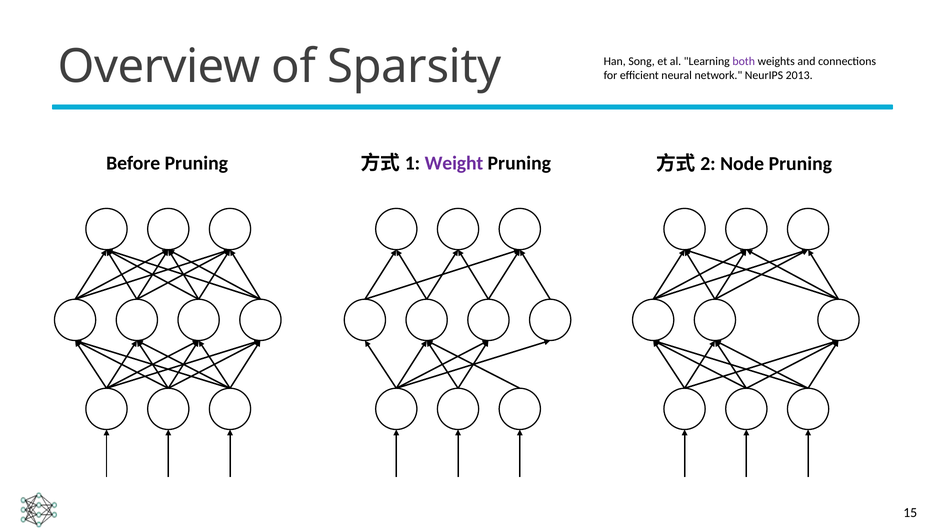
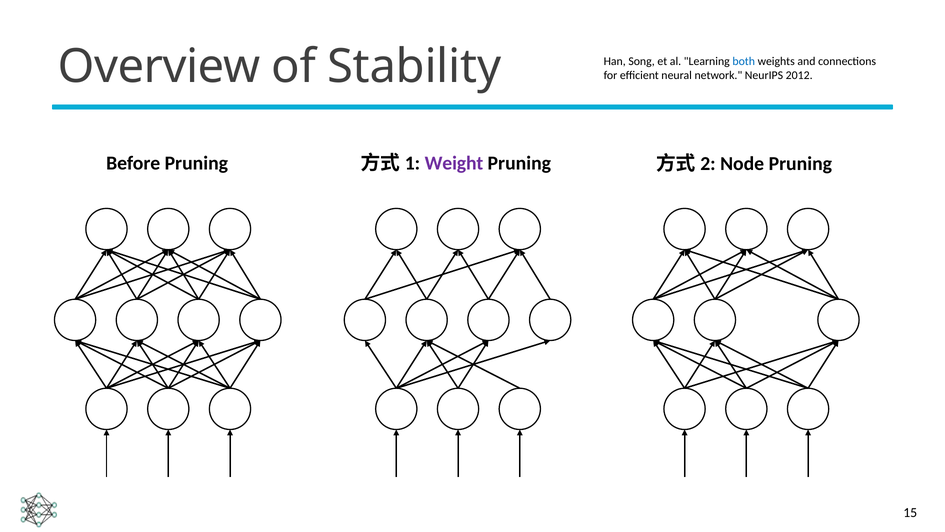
Sparsity: Sparsity -> Stability (414, 67)
both colour: purple -> blue (744, 61)
2013: 2013 -> 2012 (799, 75)
